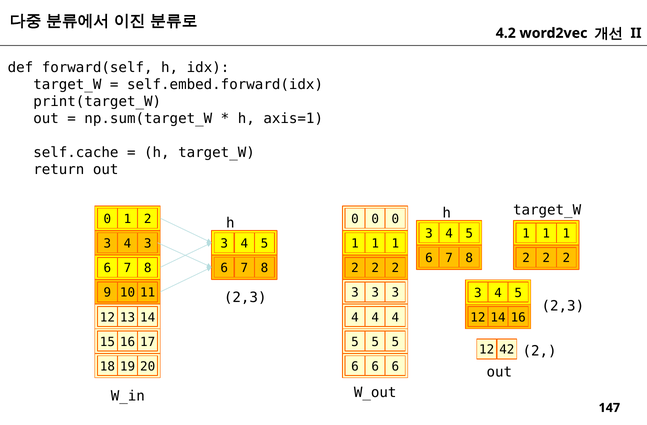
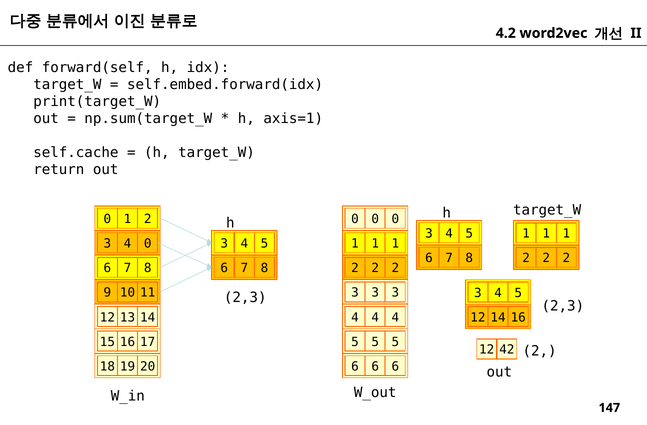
4 3: 3 -> 0 (148, 244)
